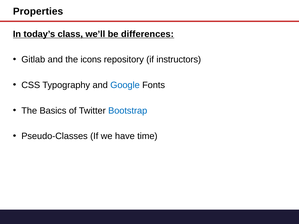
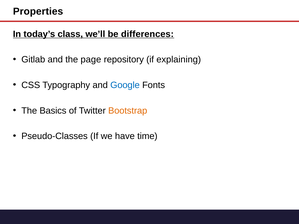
icons: icons -> page (91, 60)
instructors: instructors -> explaining (179, 60)
Bootstrap colour: blue -> orange (128, 111)
